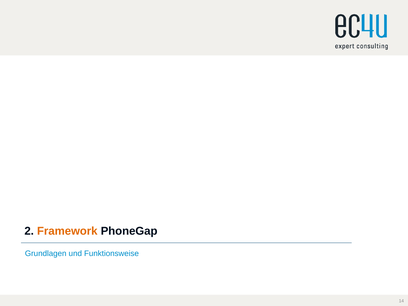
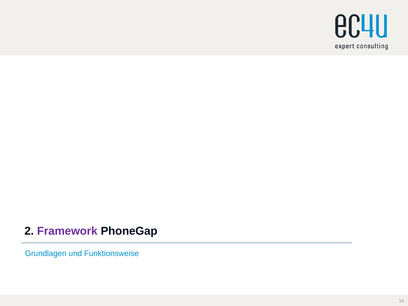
Framework colour: orange -> purple (67, 231)
